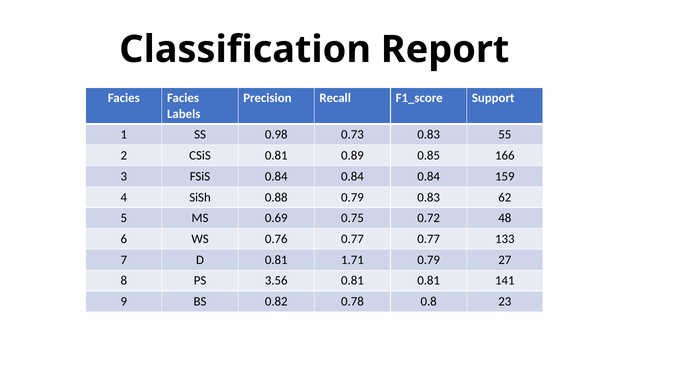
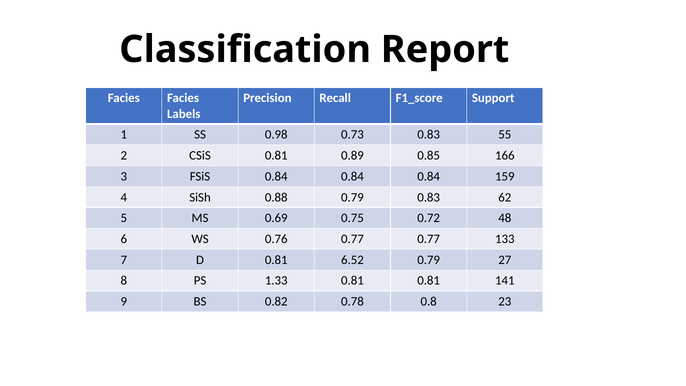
1.71: 1.71 -> 6.52 (352, 260)
3.56: 3.56 -> 1.33 (276, 281)
